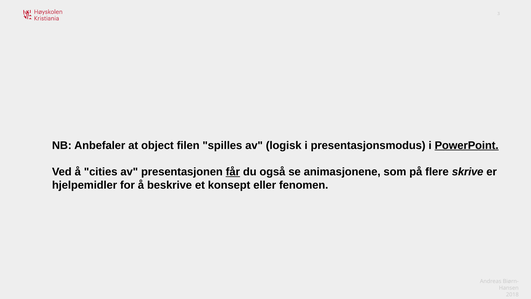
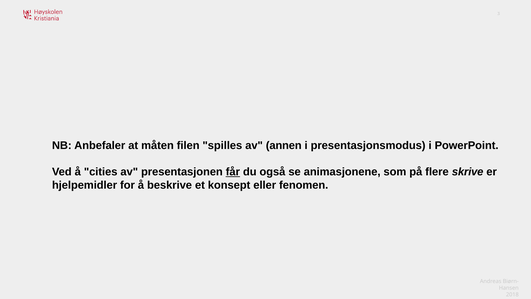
object: object -> måten (157, 145)
logisk: logisk -> annen (284, 145)
PowerPoint underline: present -> none (467, 145)
